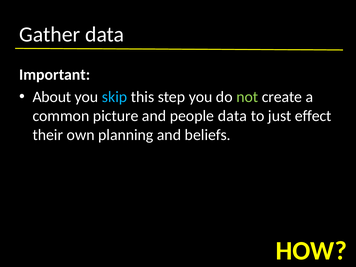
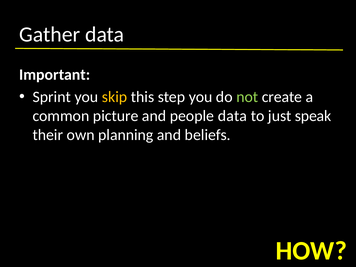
About: About -> Sprint (52, 97)
skip colour: light blue -> yellow (115, 97)
effect: effect -> speak (313, 116)
